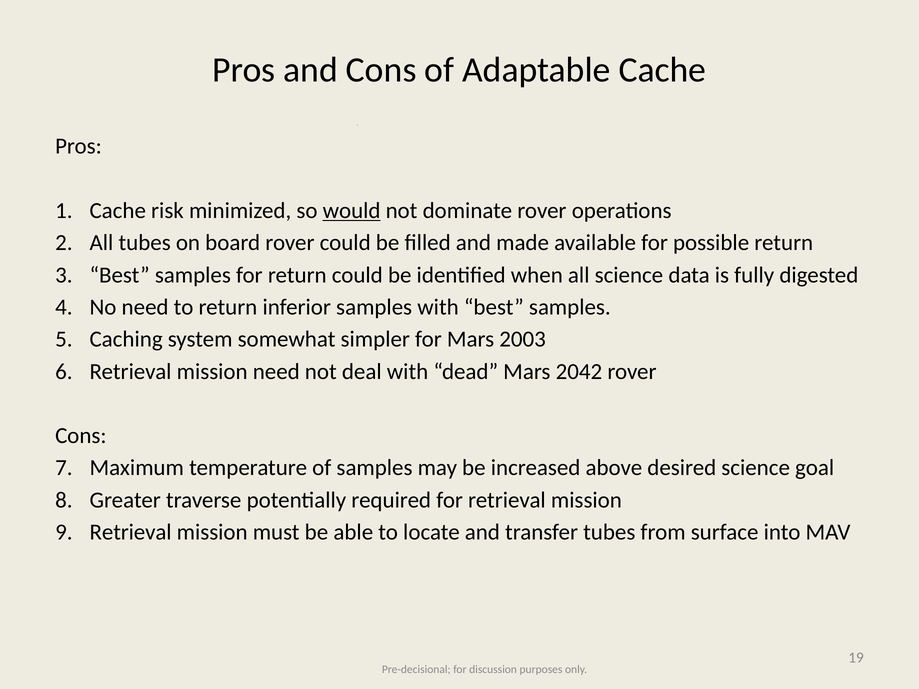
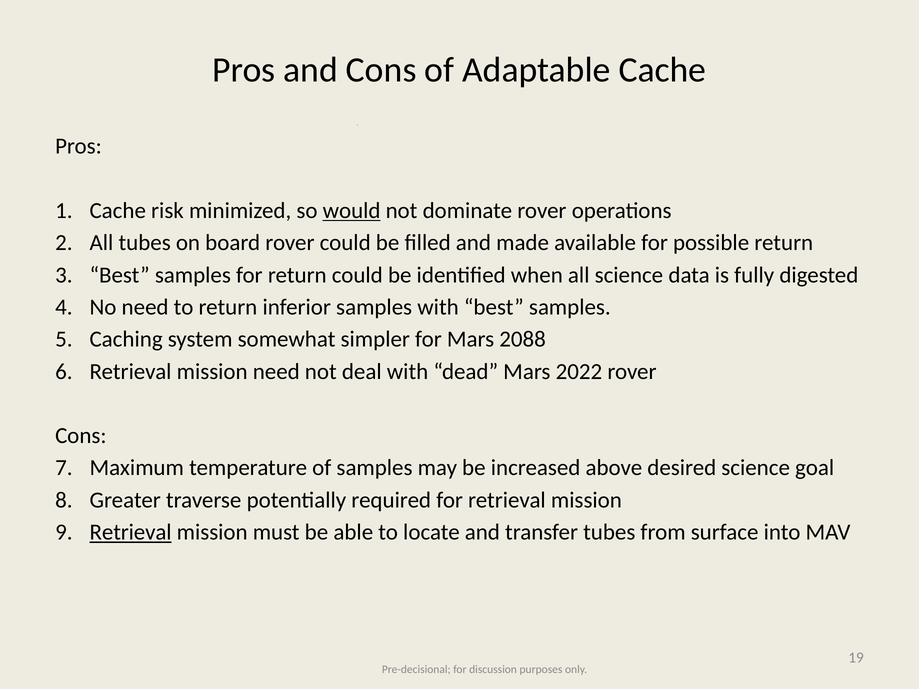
2003: 2003 -> 2088 (523, 339)
2042: 2042 -> 2022 (579, 372)
Retrieval underline: none -> present (131, 532)
